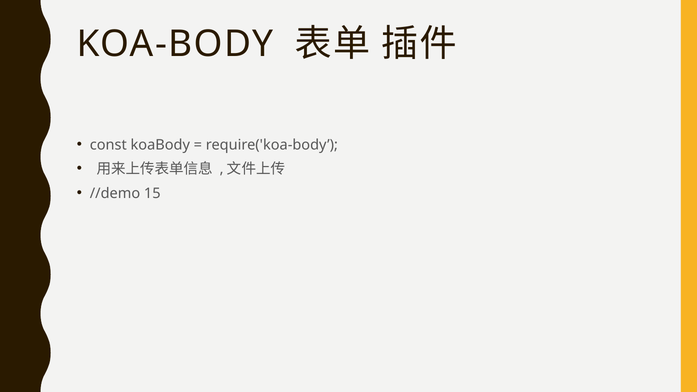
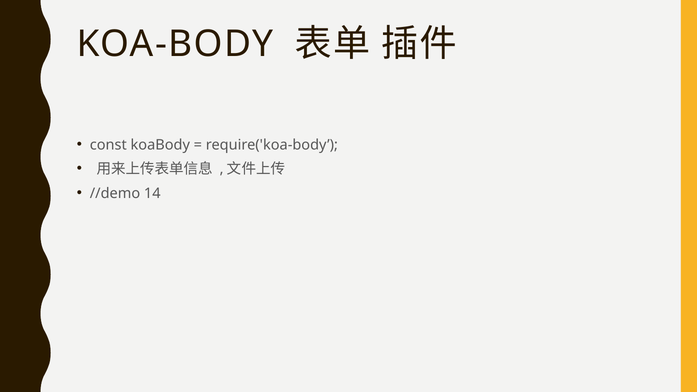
15: 15 -> 14 (152, 193)
